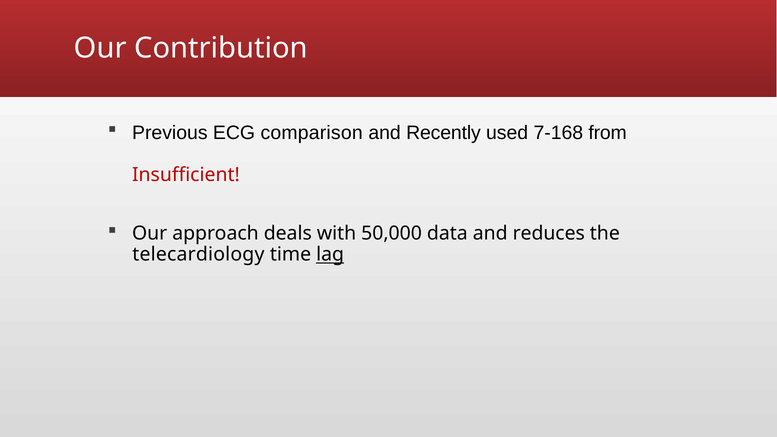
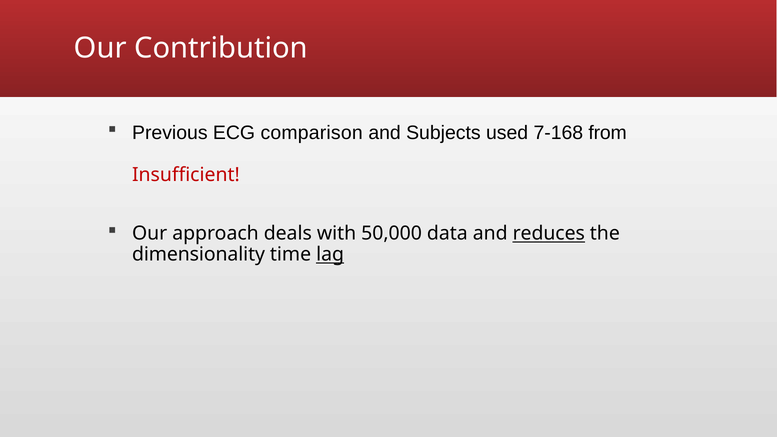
Recently: Recently -> Subjects (443, 133)
reduces underline: none -> present (549, 234)
telecardiology: telecardiology -> dimensionality (199, 255)
